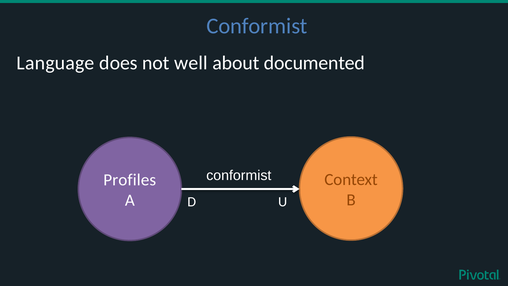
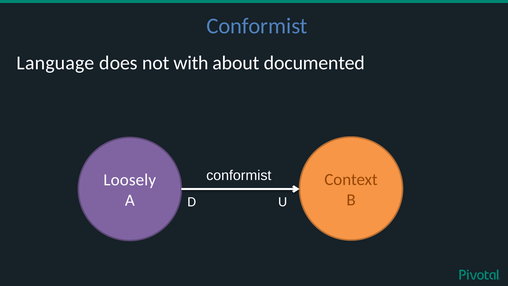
well: well -> with (191, 63)
Profiles: Profiles -> Loosely (130, 180)
